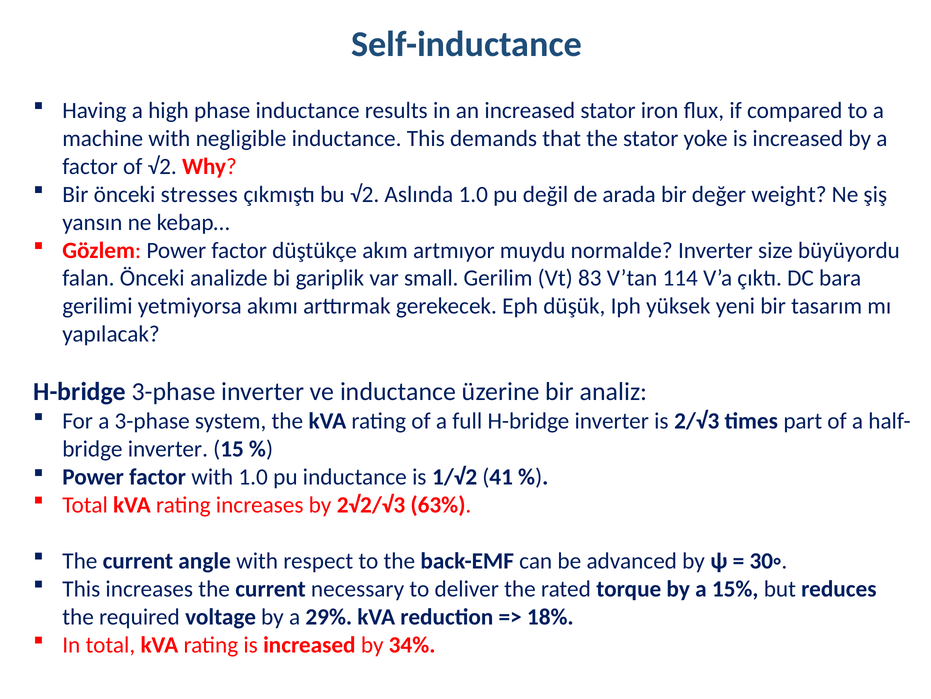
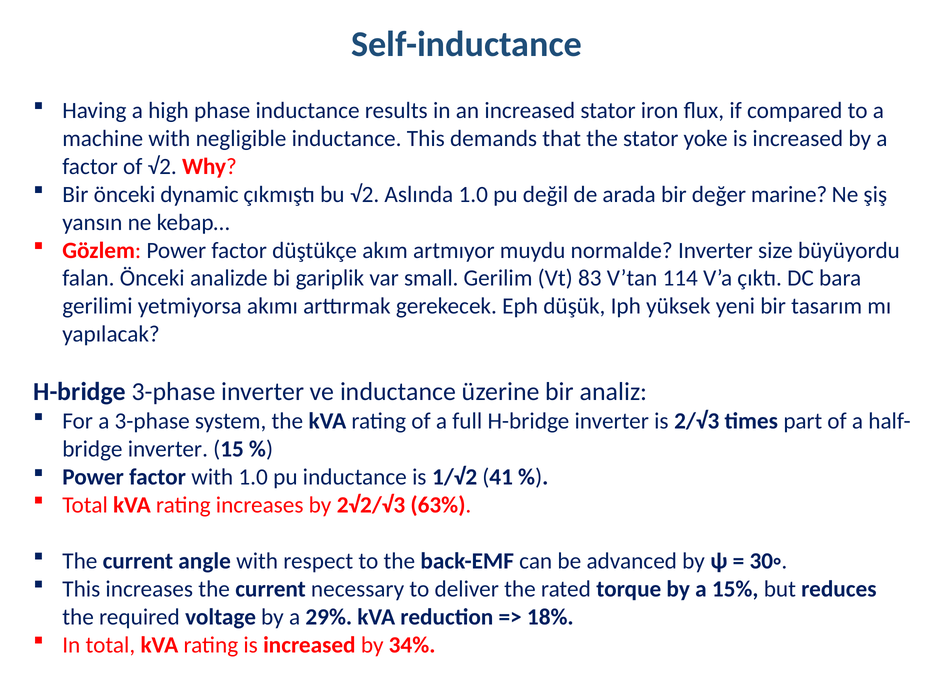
stresses: stresses -> dynamic (199, 194)
weight: weight -> marine (789, 194)
